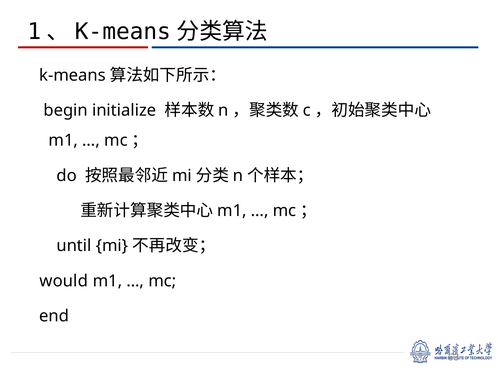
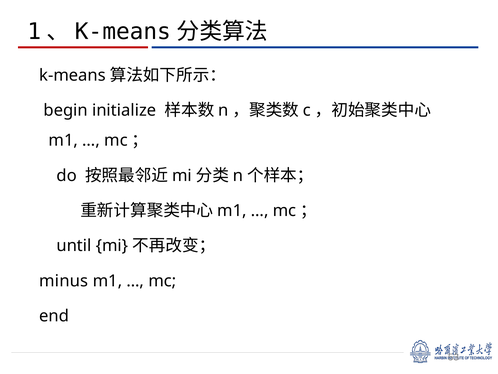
would: would -> minus (64, 281)
